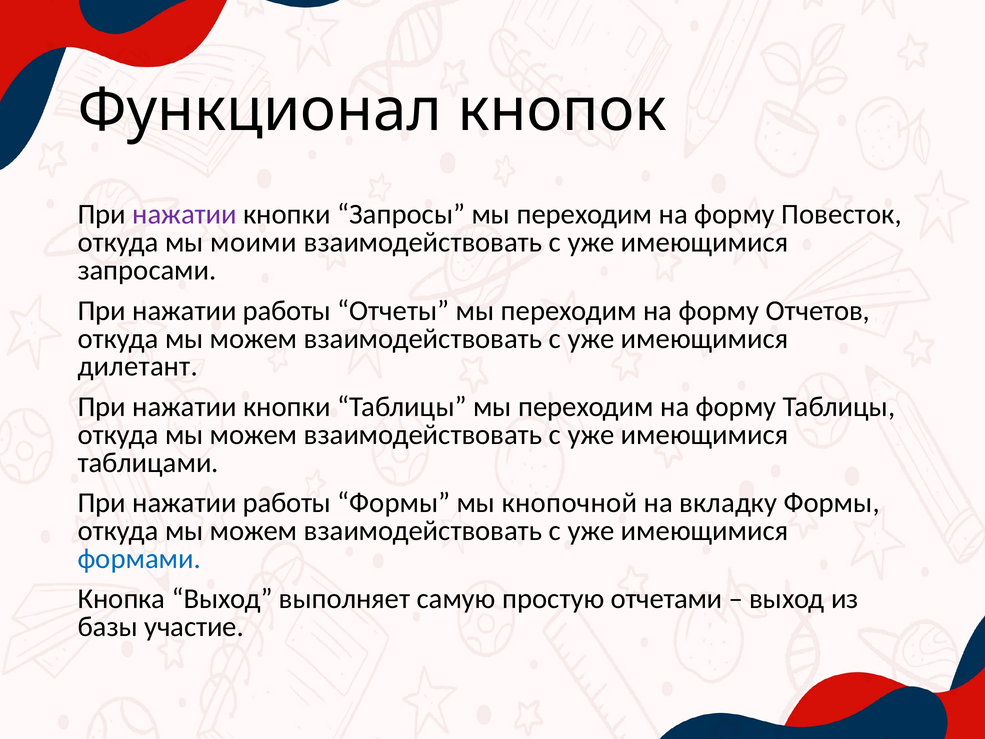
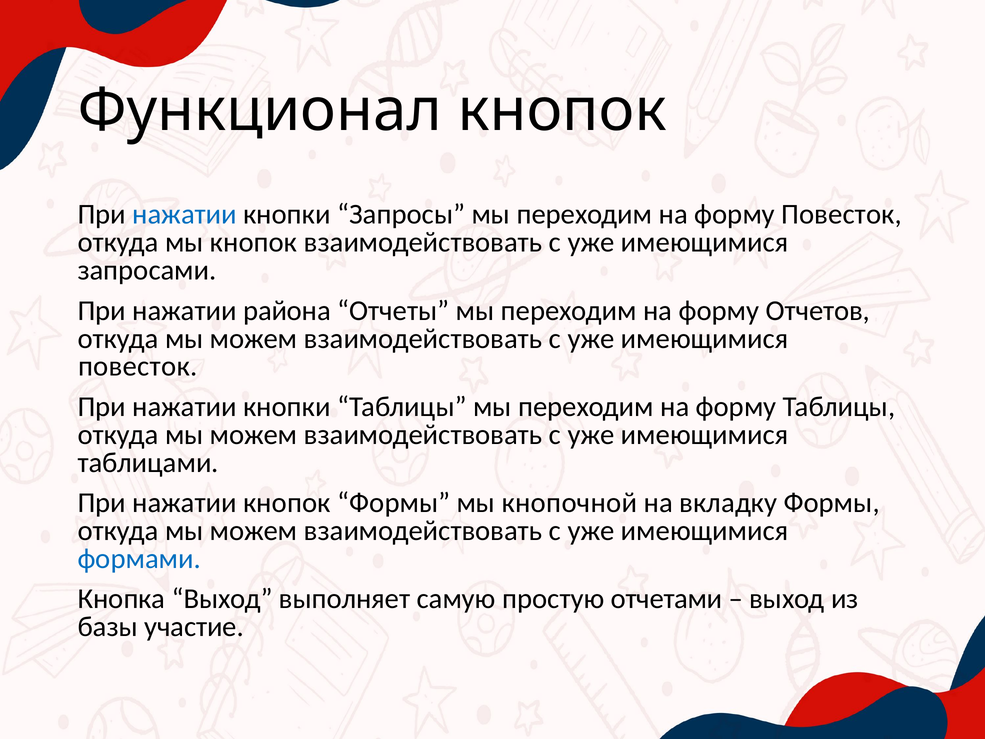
нажатии colour: purple -> blue (185, 214)
мы моими: моими -> кнопок (254, 242)
работы: работы -> района (287, 310)
дилетант: дилетант -> повесток (138, 366)
работы: работы -> кнопок (287, 503)
